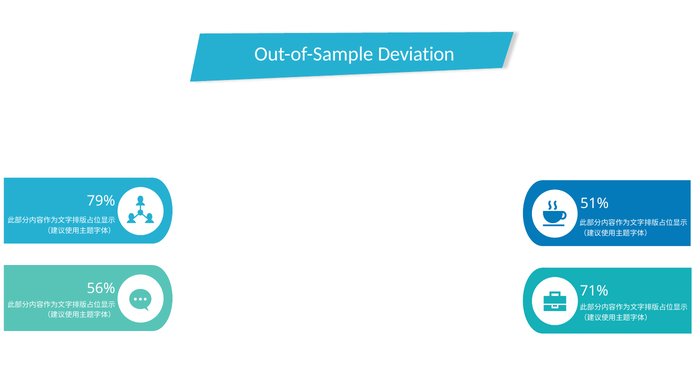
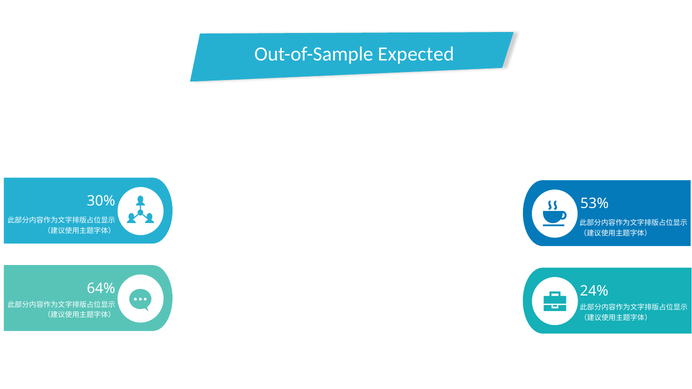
Deviation: Deviation -> Expected (416, 54)
79%: 79% -> 30% (101, 201)
51%: 51% -> 53% (595, 204)
56%: 56% -> 64% (101, 289)
71%: 71% -> 24% (594, 291)
